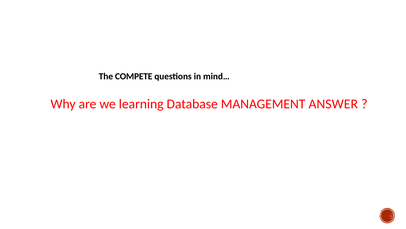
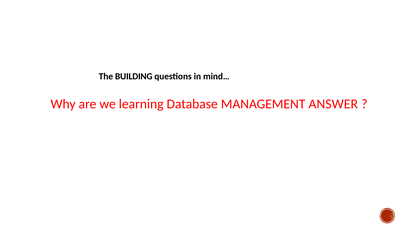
COMPETE: COMPETE -> BUILDING (134, 76)
